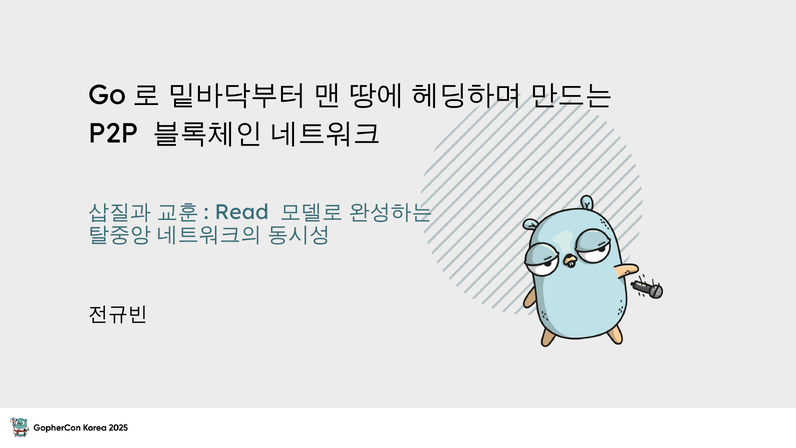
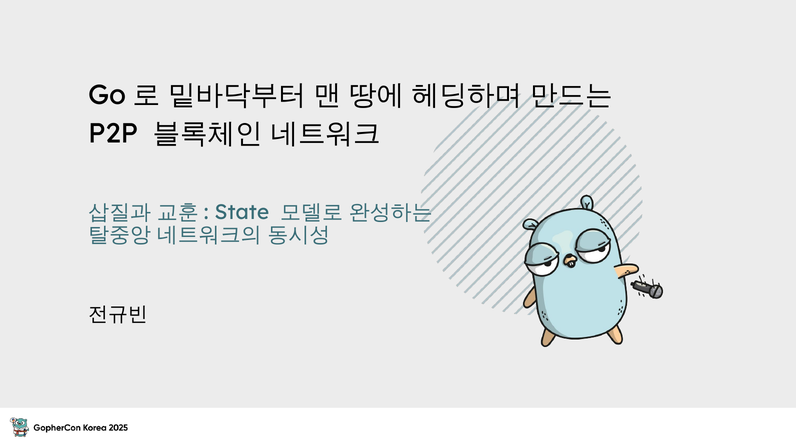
Read: Read -> State (242, 212)
